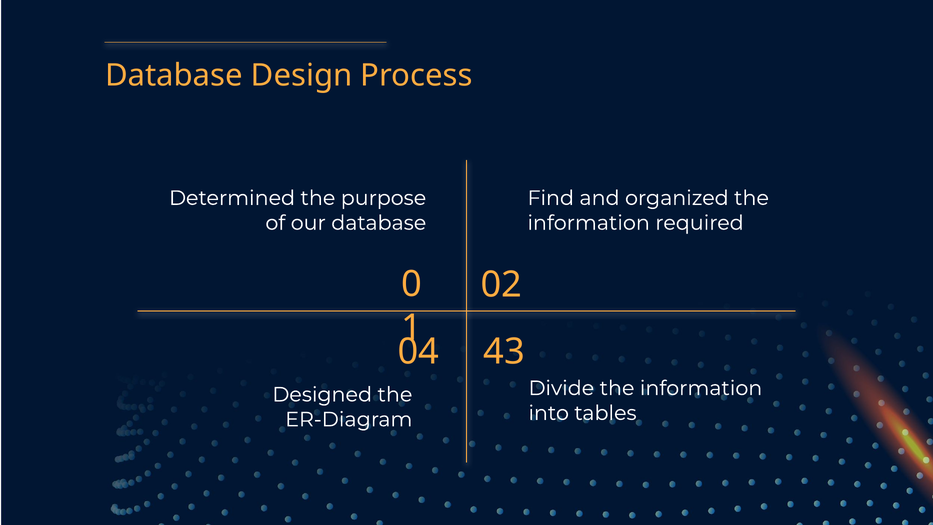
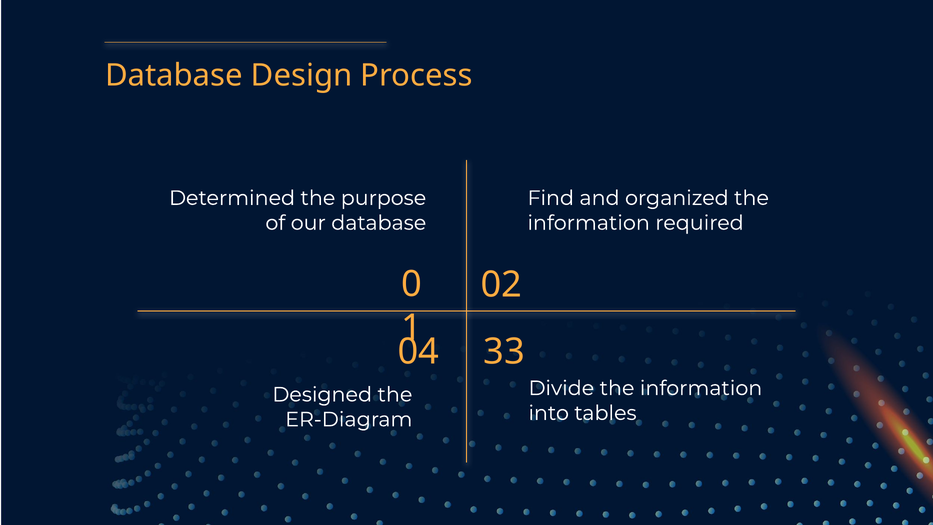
43: 43 -> 33 (504, 352)
